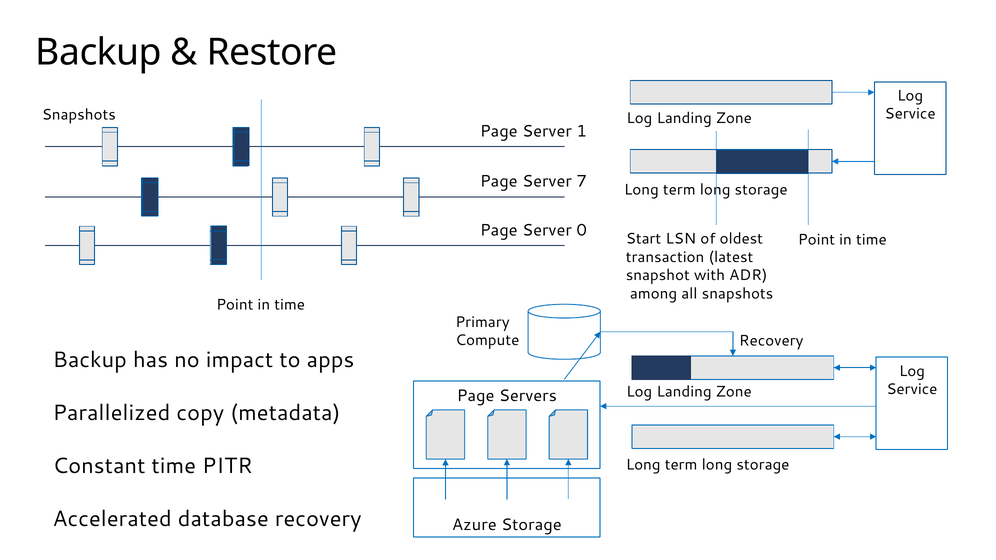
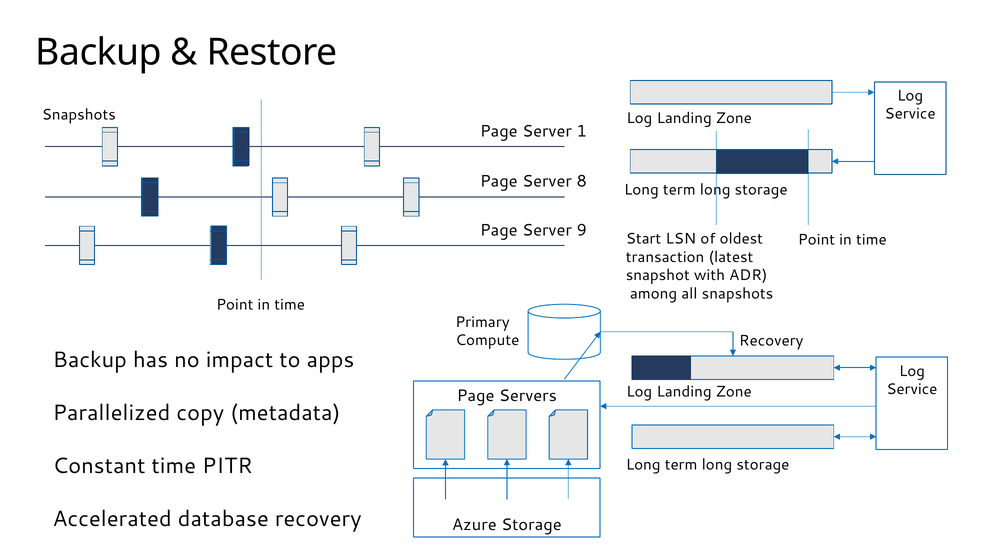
7: 7 -> 8 (582, 181)
0: 0 -> 9 (582, 231)
